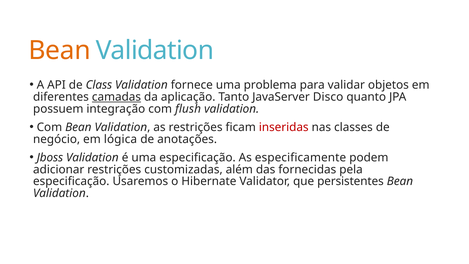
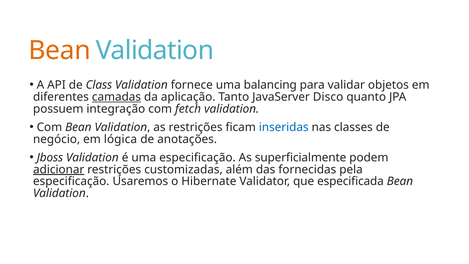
problema: problema -> balancing (270, 85)
flush: flush -> fetch (188, 109)
inseridas colour: red -> blue (284, 127)
especificamente: especificamente -> superficialmente (301, 157)
adicionar underline: none -> present (59, 169)
persistentes: persistentes -> especificada (350, 181)
